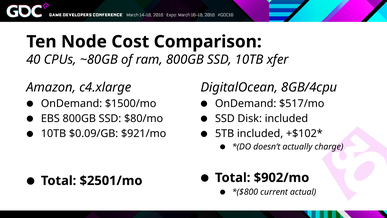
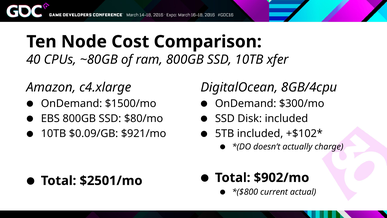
$517/mo: $517/mo -> $300/mo (302, 103)
